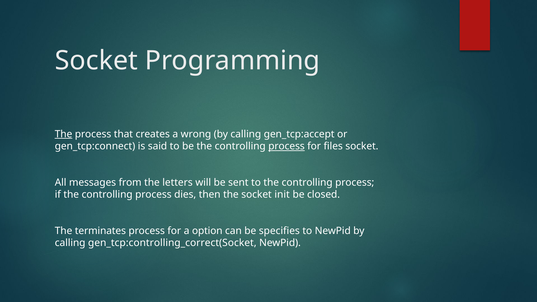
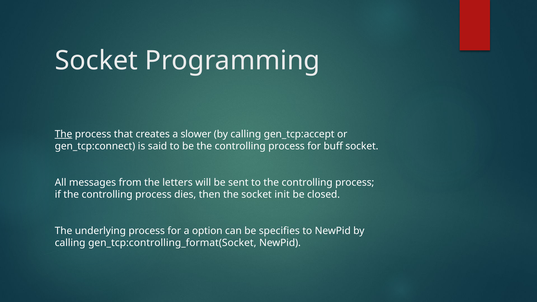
wrong: wrong -> slower (196, 134)
process underline: present -> none (287, 146)
files: files -> buff (333, 146)
terminates: terminates -> underlying (100, 231)
gen_tcp:controlling_correct(Socket: gen_tcp:controlling_correct(Socket -> gen_tcp:controlling_format(Socket (172, 243)
